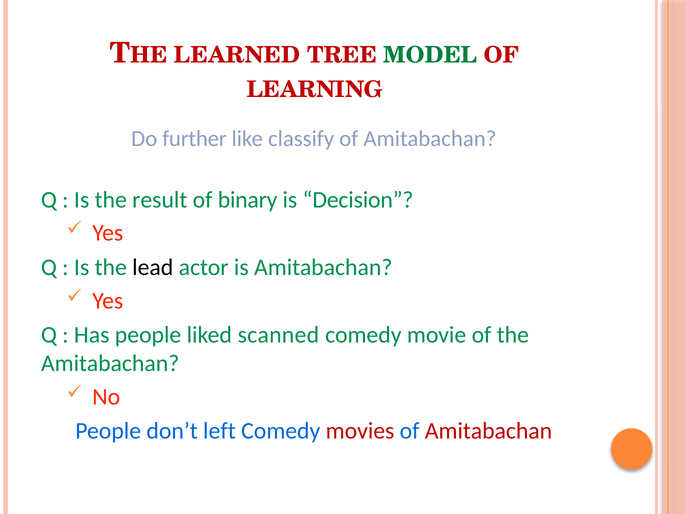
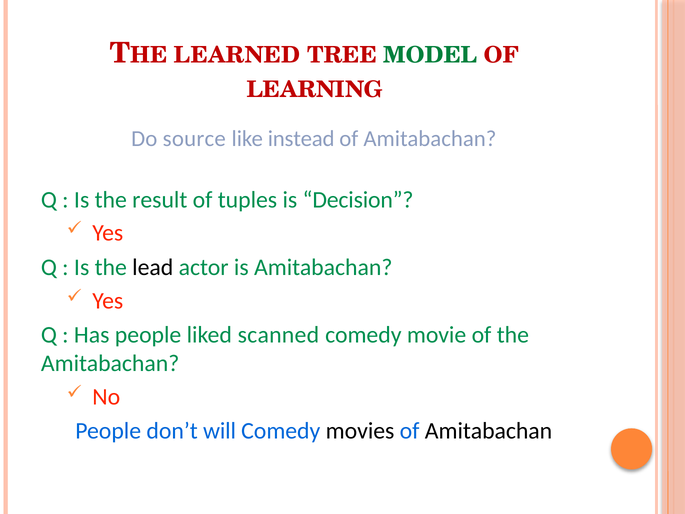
further: further -> source (194, 139)
classify: classify -> instead (301, 139)
binary: binary -> tuples (247, 200)
left: left -> will (220, 431)
movies colour: red -> black (360, 431)
Amitabachan colour: red -> black (489, 431)
